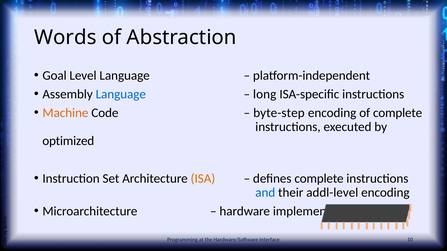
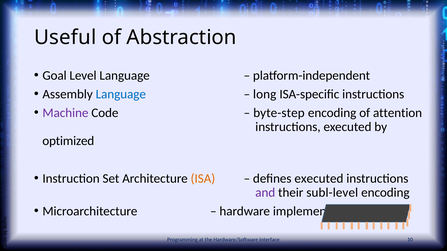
Words: Words -> Useful (65, 38)
Machine colour: orange -> purple (65, 113)
of complete: complete -> attention (398, 113)
defines complete: complete -> executed (319, 179)
and colour: blue -> purple (265, 193)
addl-level: addl-level -> subl-level (332, 193)
